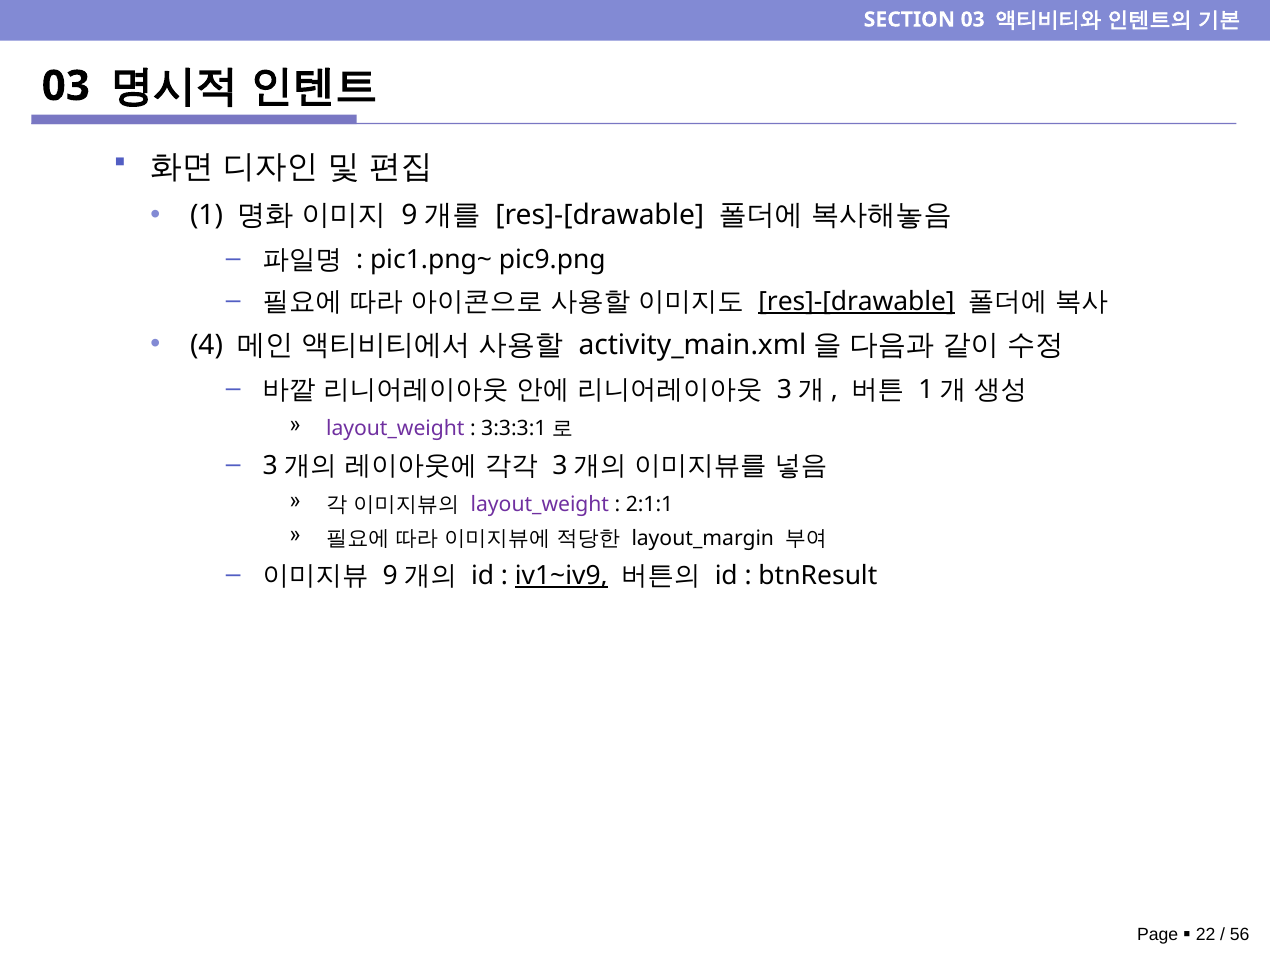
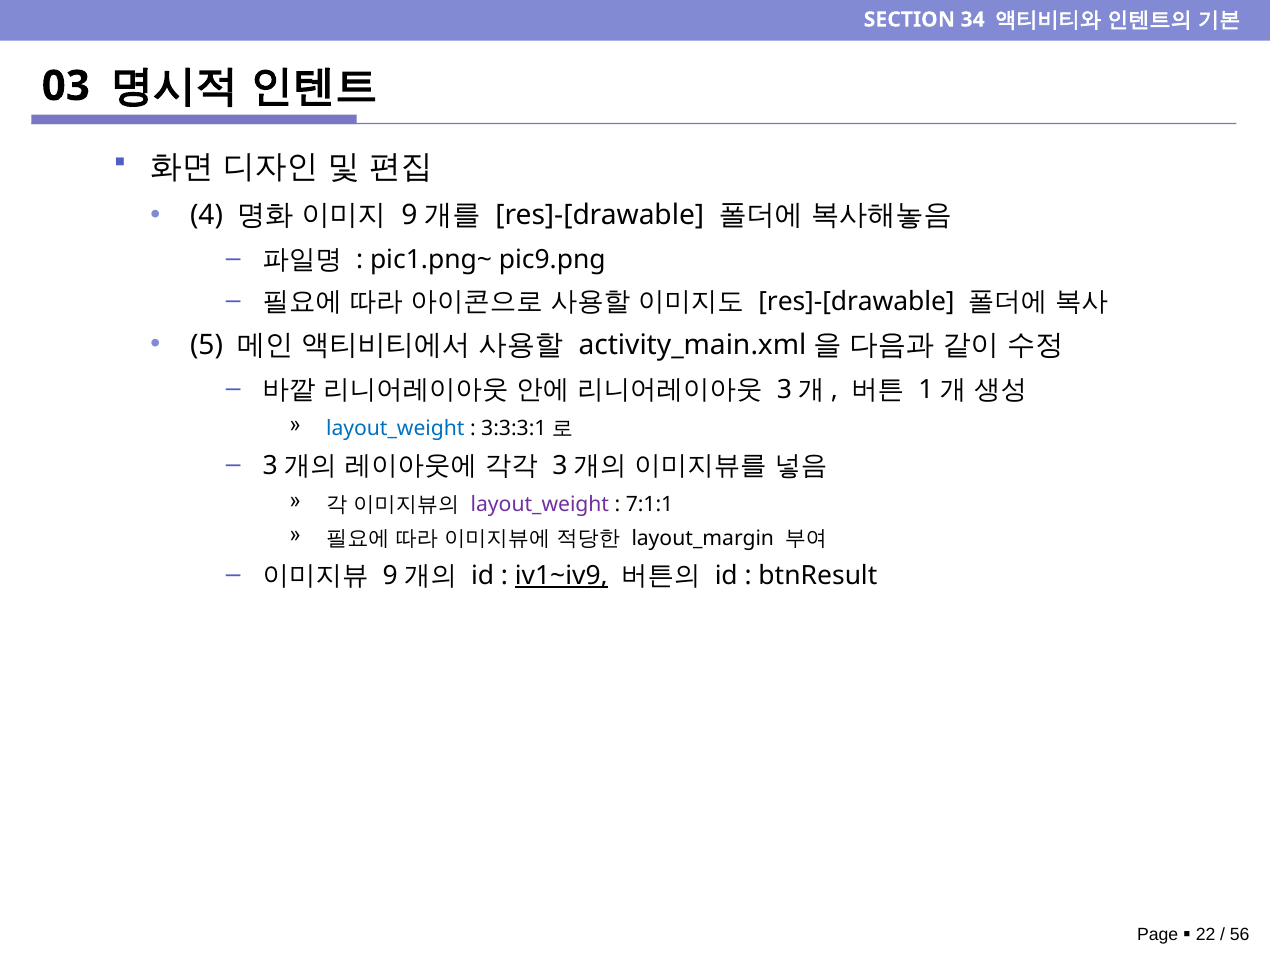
SECTION 03: 03 -> 34 (973, 20)
1: 1 -> 4 (207, 215)
res]-[drawable underline: present -> none (857, 302)
4: 4 -> 5 (207, 345)
layout_weight colour: purple -> blue (395, 428)
2:1:1: 2:1:1 -> 7:1:1 (650, 504)
